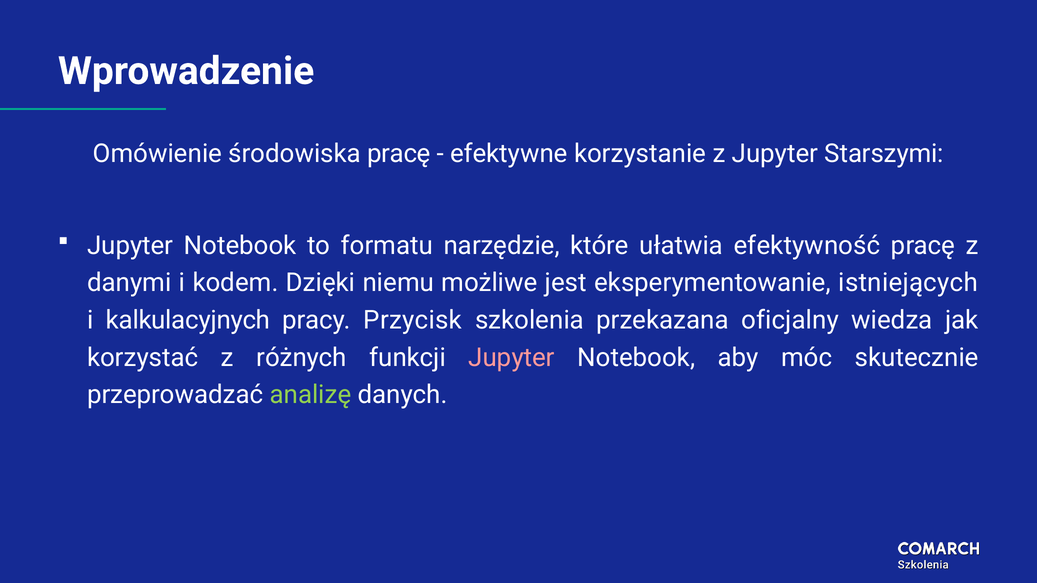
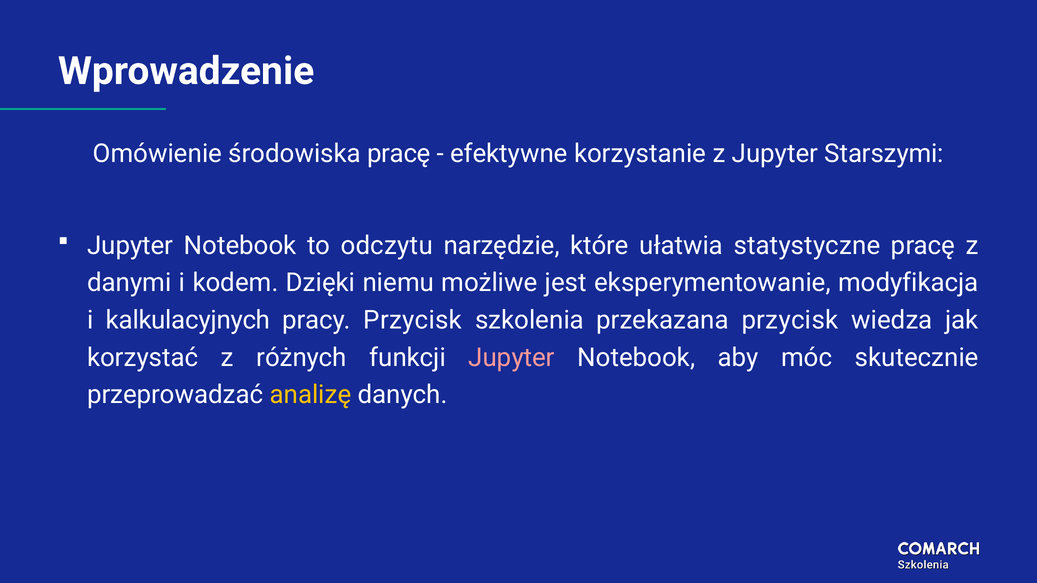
formatu: formatu -> odczytu (387, 246)
efektywność: efektywność -> statystyczne (807, 246)
istniejących: istniejących -> modyfikacja (908, 283)
przekazana oficjalny: oficjalny -> przycisk (790, 320)
analizę colour: light green -> yellow (311, 395)
